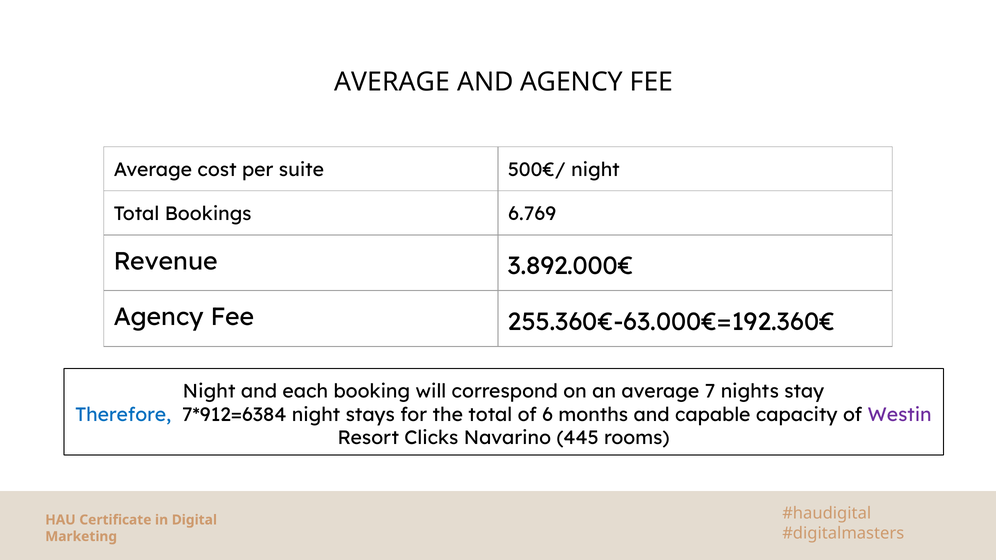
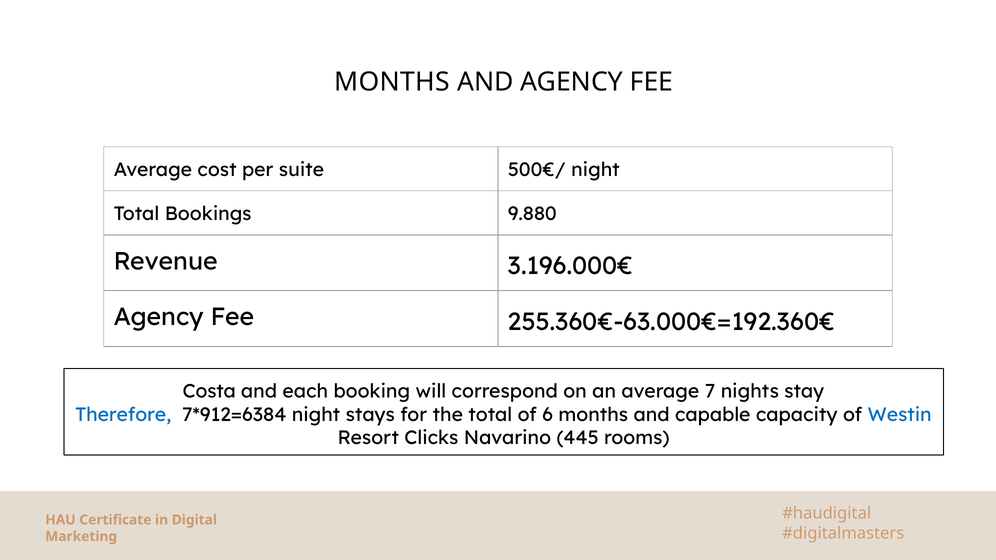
AVERAGE: AVERAGE -> MONTHS (392, 82)
6.769: 6.769 -> 9.880 (532, 214)
3.892.000€: 3.892.000€ -> 3.196.000€ (571, 266)
Night: Night -> Costa (209, 392)
Westin colour: purple -> blue (900, 415)
